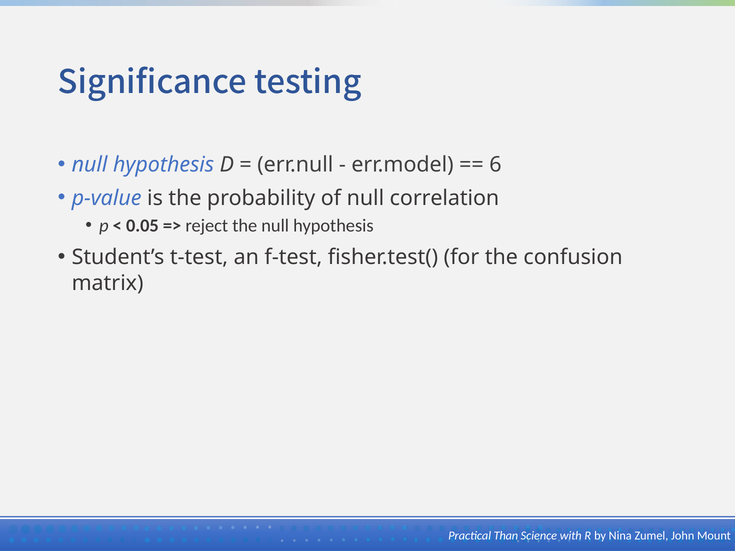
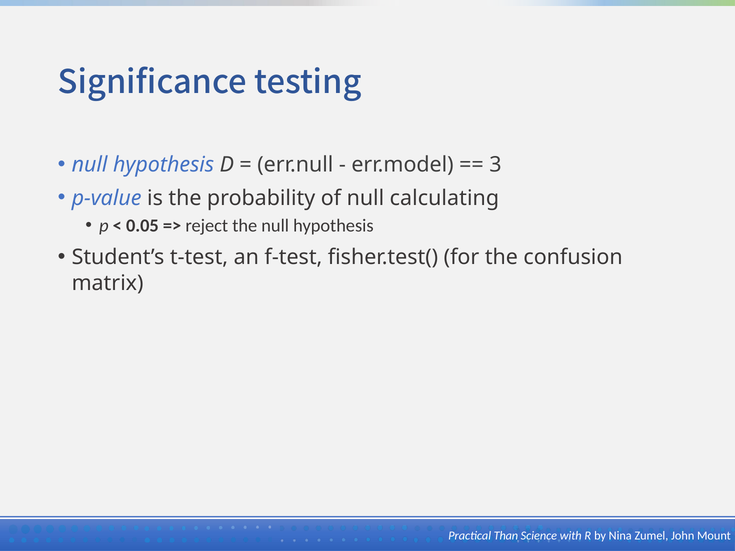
6: 6 -> 3 (495, 165)
correlation: correlation -> calculating (444, 198)
